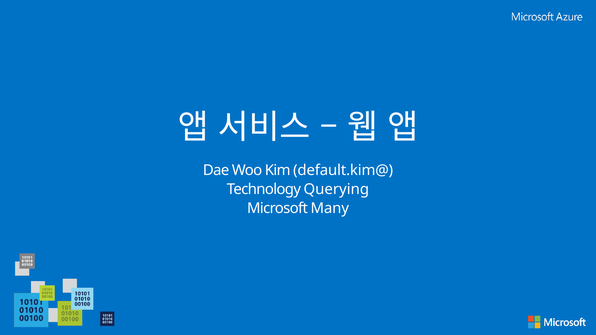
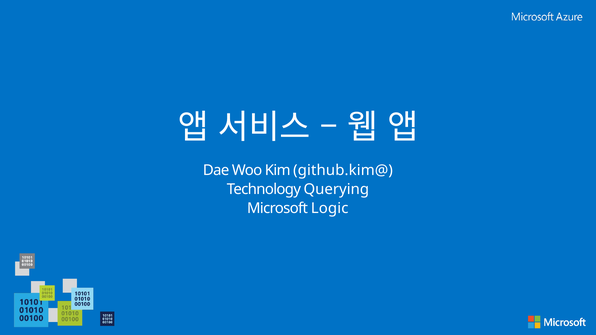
default.kim@: default.kim@ -> github.kim@ (343, 170)
Many: Many -> Logic (330, 208)
